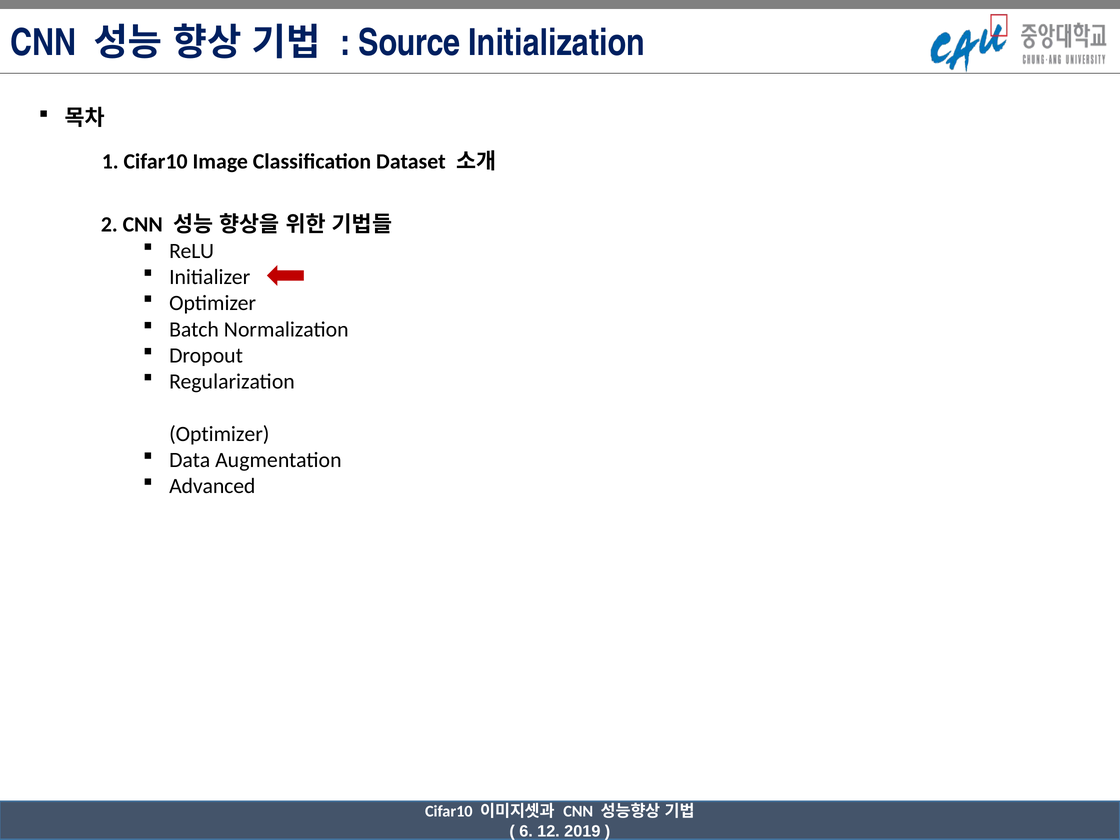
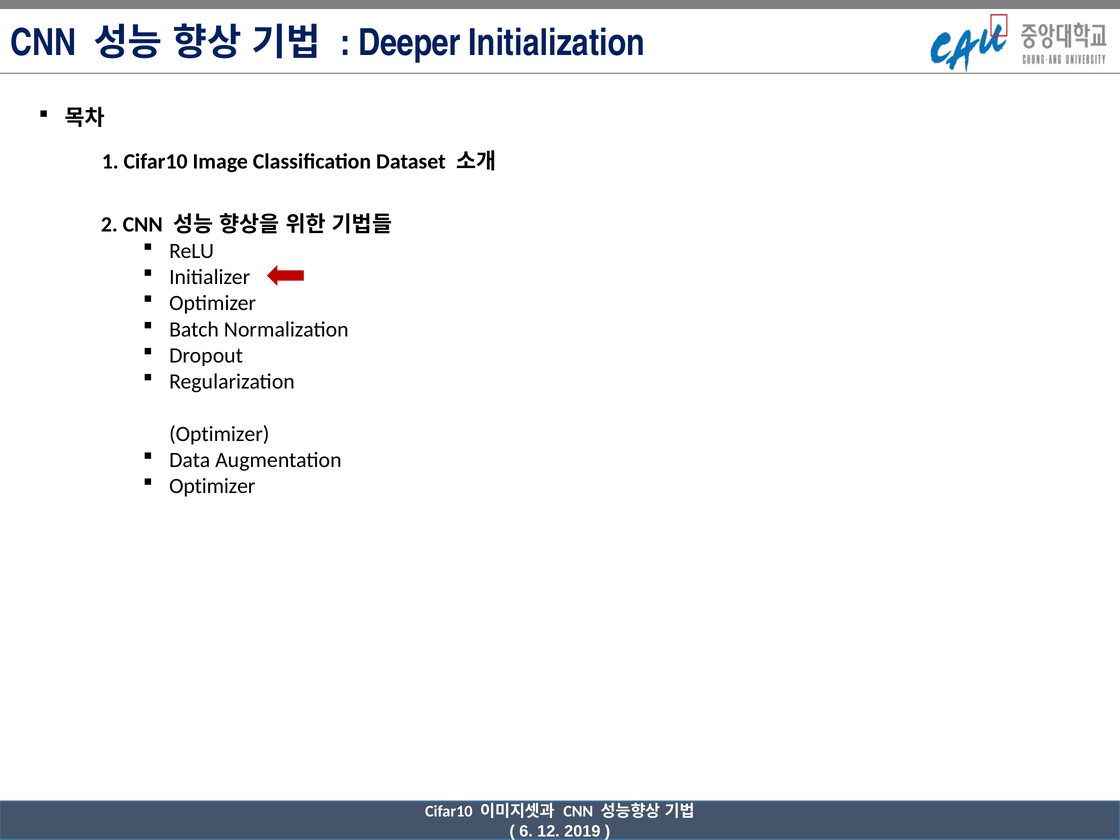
Source: Source -> Deeper (409, 43)
Advanced: Advanced -> Optimizer (212, 486)
